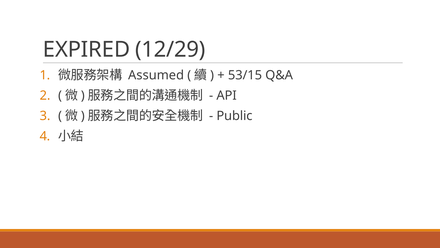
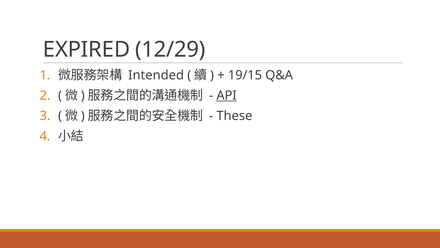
Assumed: Assumed -> Intended (156, 75)
53/15: 53/15 -> 19/15 (245, 75)
API underline: none -> present (227, 95)
Public: Public -> These (234, 116)
